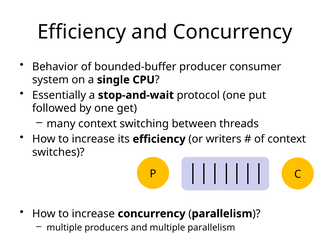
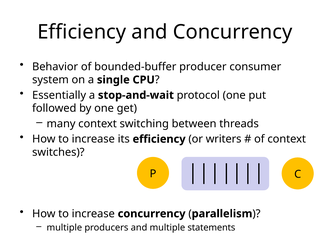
multiple parallelism: parallelism -> statements (211, 228)
